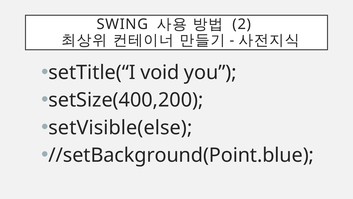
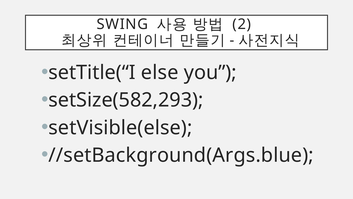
void: void -> else (160, 72)
setSize(400,200: setSize(400,200 -> setSize(582,293 (126, 100)
//setBackground(Point.blue: //setBackground(Point.blue -> //setBackground(Args.blue (181, 155)
